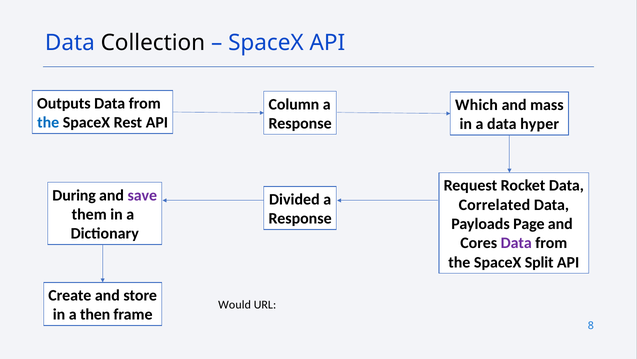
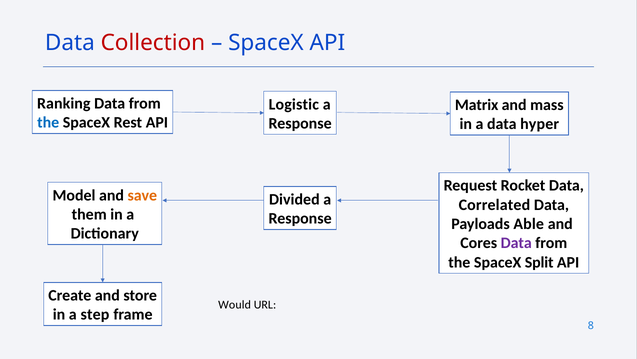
Collection colour: black -> red (153, 43)
Outputs: Outputs -> Ranking (64, 103)
Column: Column -> Logistic (294, 104)
Which: Which -> Matrix (477, 105)
During: During -> Model (74, 195)
save colour: purple -> orange (142, 195)
Page: Page -> Able (529, 224)
then: then -> step (95, 314)
